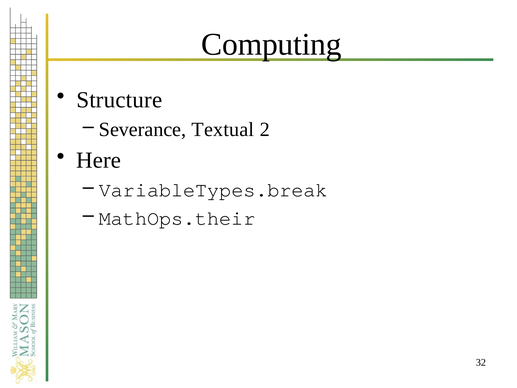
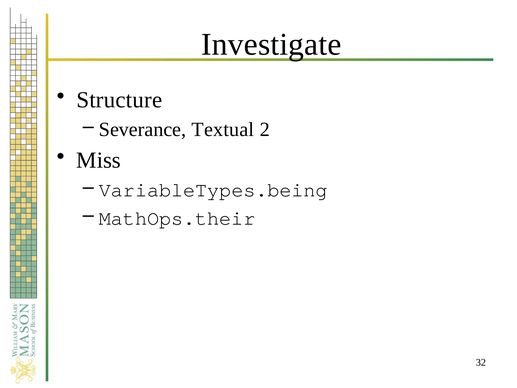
Computing: Computing -> Investigate (271, 44)
Here: Here -> Miss (99, 160)
VariableTypes.break: VariableTypes.break -> VariableTypes.being (213, 190)
